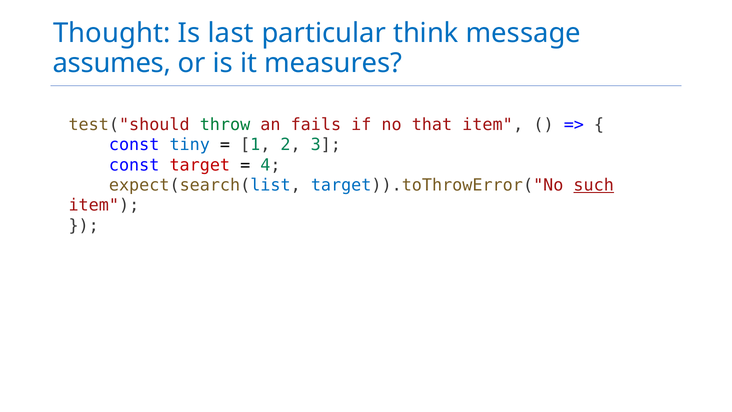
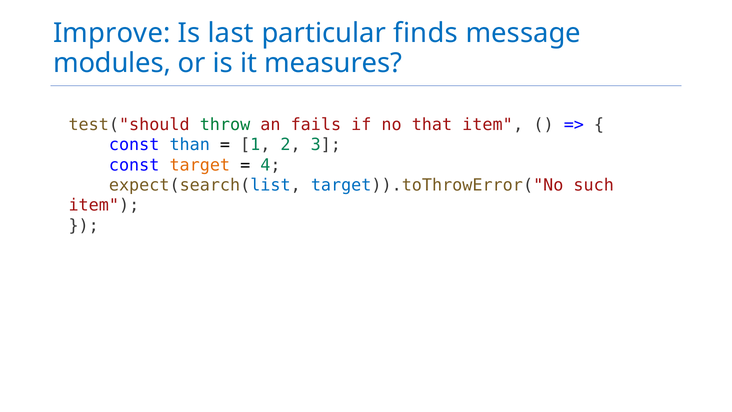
Thought: Thought -> Improve (112, 33)
think: think -> finds (426, 33)
assumes: assumes -> modules (112, 63)
tiny: tiny -> than (190, 145)
target colour: red -> orange (200, 165)
such underline: present -> none (594, 185)
